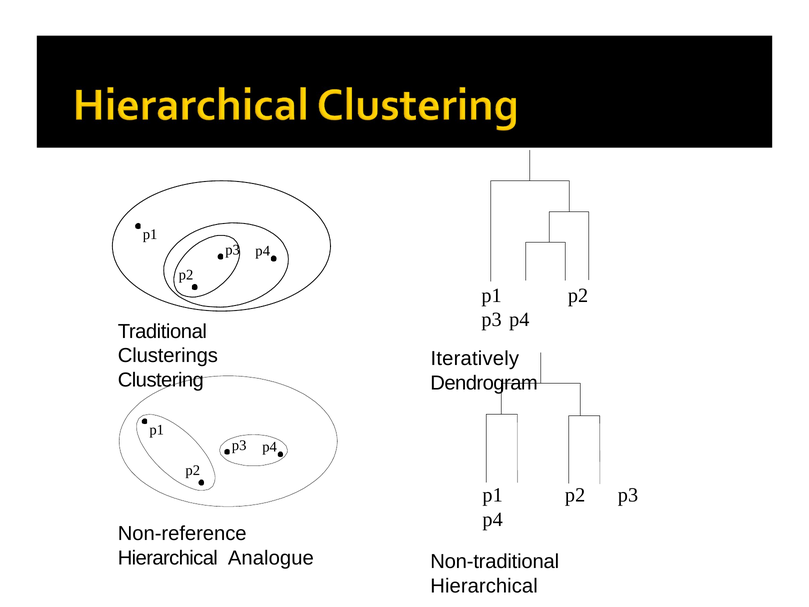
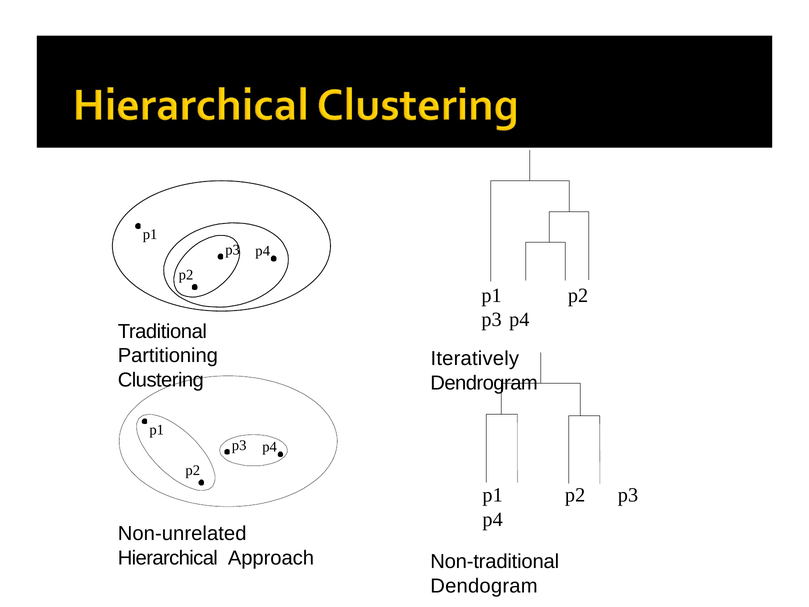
Clusterings: Clusterings -> Partitioning (168, 355)
Non-reference: Non-reference -> Non-unrelated (182, 533)
Analogue: Analogue -> Approach (271, 558)
Hierarchical: Hierarchical -> Dendogram (484, 586)
